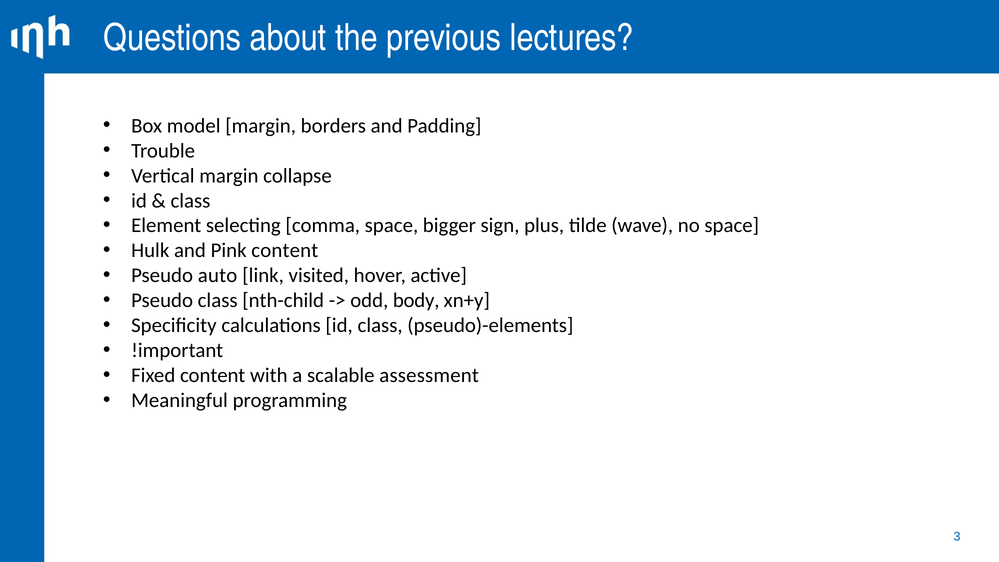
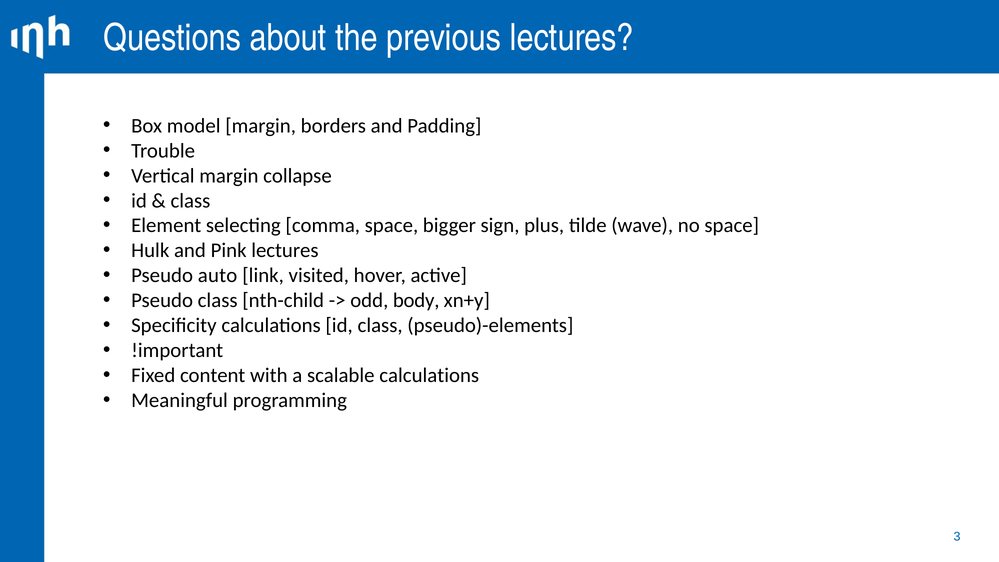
Pink content: content -> lectures (285, 251)
scalable assessment: assessment -> calculations (429, 376)
